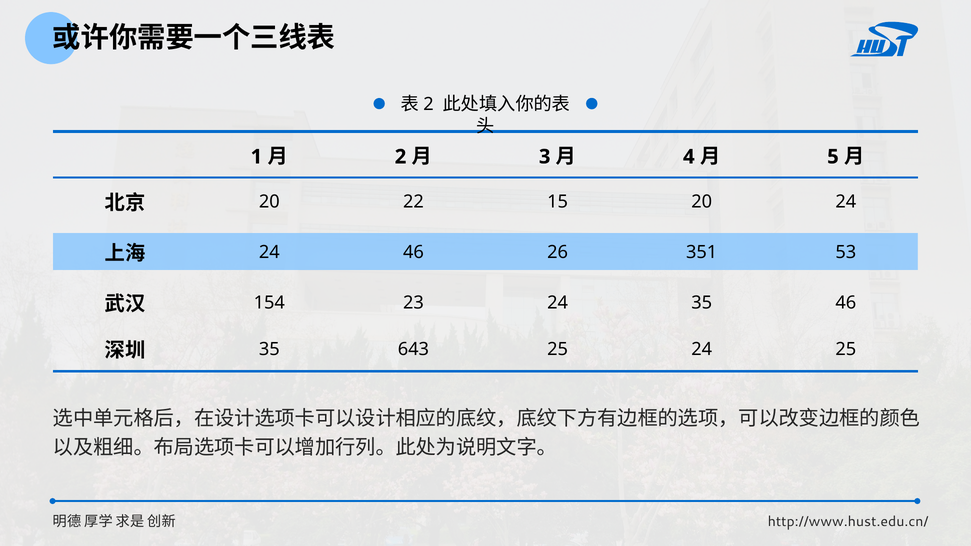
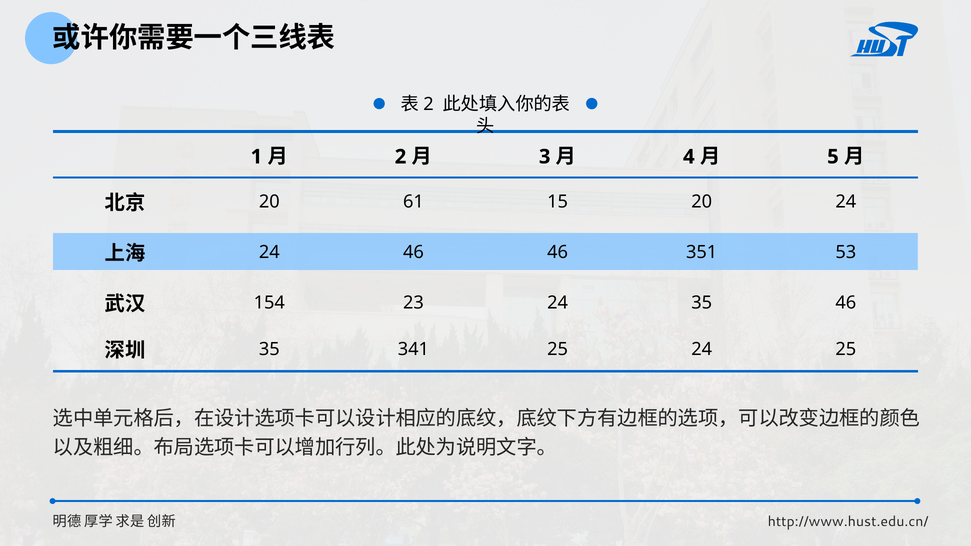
22: 22 -> 61 (413, 202)
46 26: 26 -> 46 (558, 252)
643: 643 -> 341 (413, 349)
